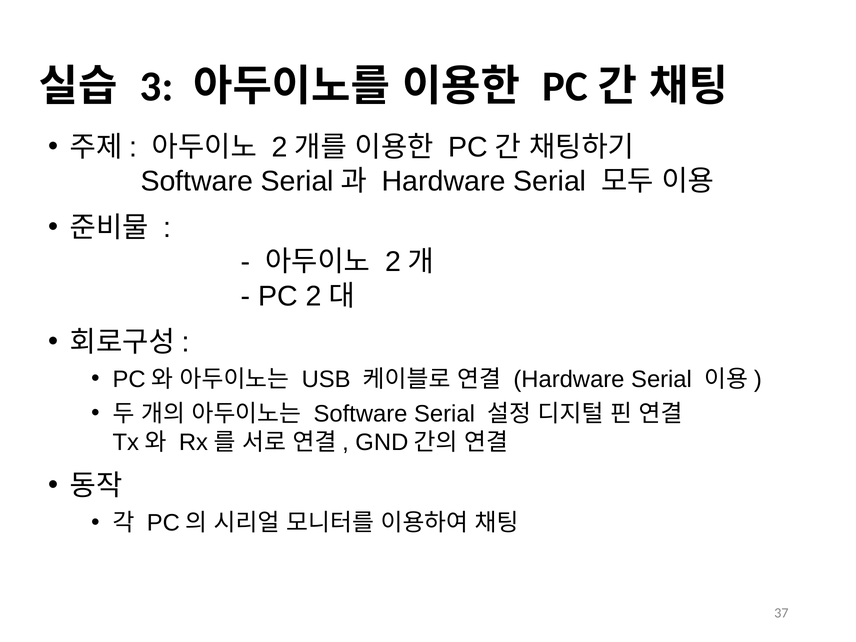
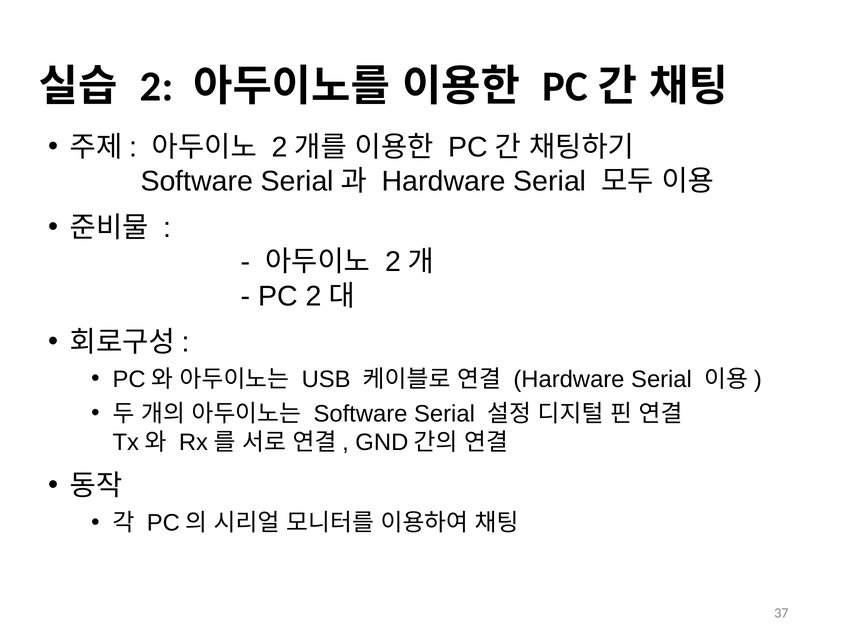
3: 3 -> 2 (157, 87)
